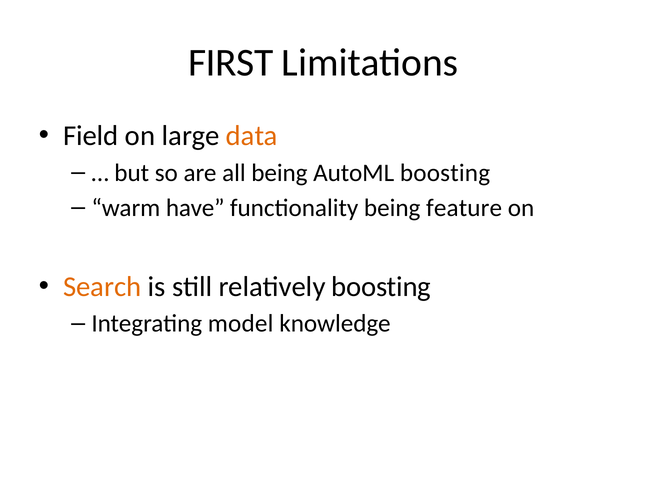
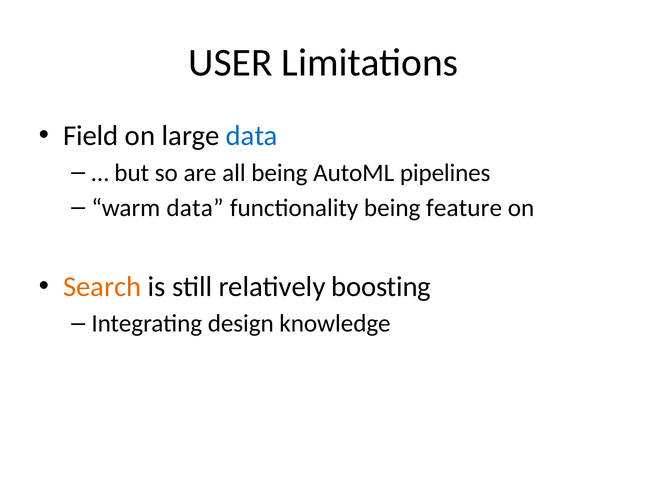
FIRST: FIRST -> USER (231, 63)
data colour: orange -> blue (252, 136)
AutoML boosting: boosting -> pipelines (445, 173)
warm have: have -> data (195, 208)
model: model -> design (241, 324)
